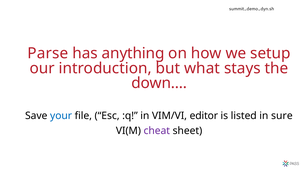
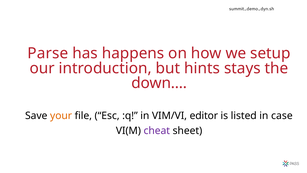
anything: anything -> happens (133, 53)
what: what -> hints (202, 68)
your colour: blue -> orange (61, 116)
sure: sure -> case (282, 116)
